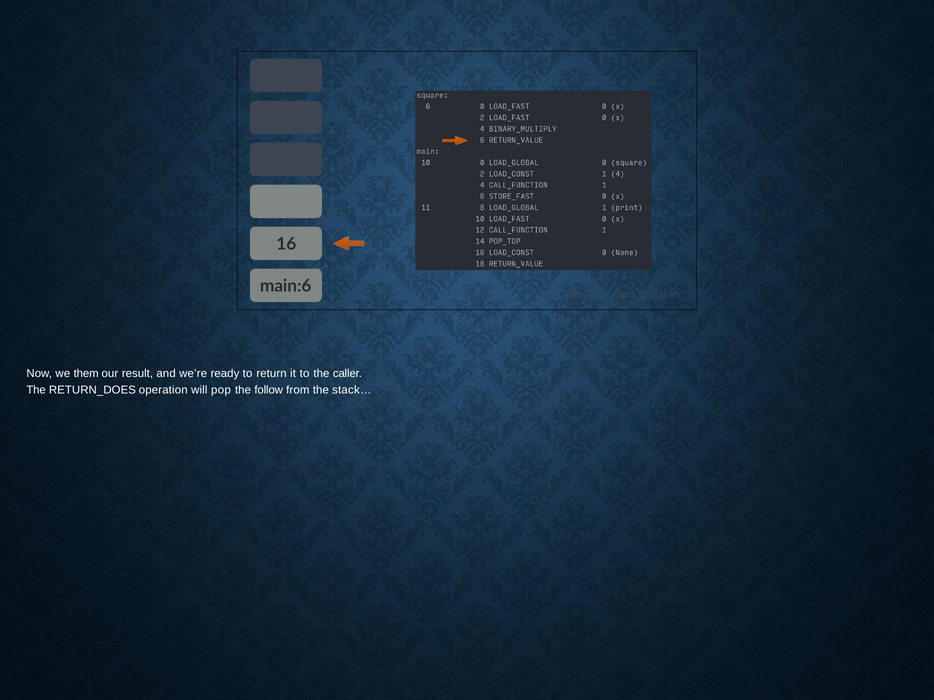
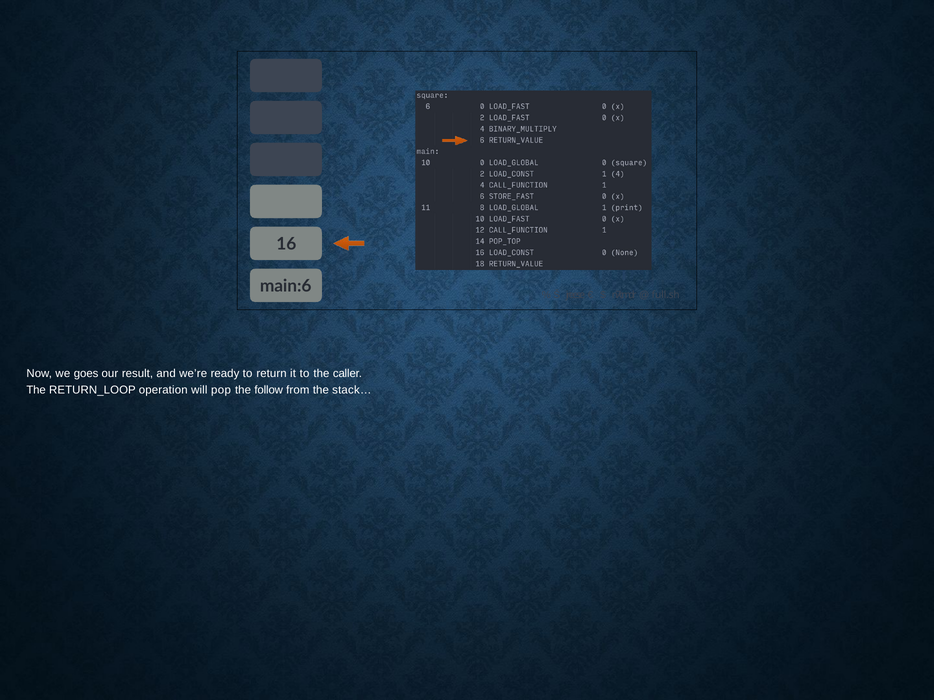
them: them -> goes (86, 374)
RETURN_DOES: RETURN_DOES -> RETURN_LOOP (92, 390)
